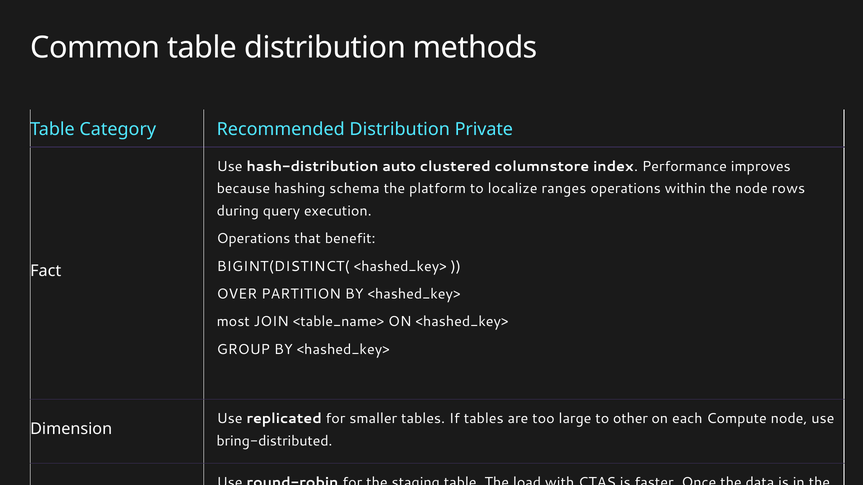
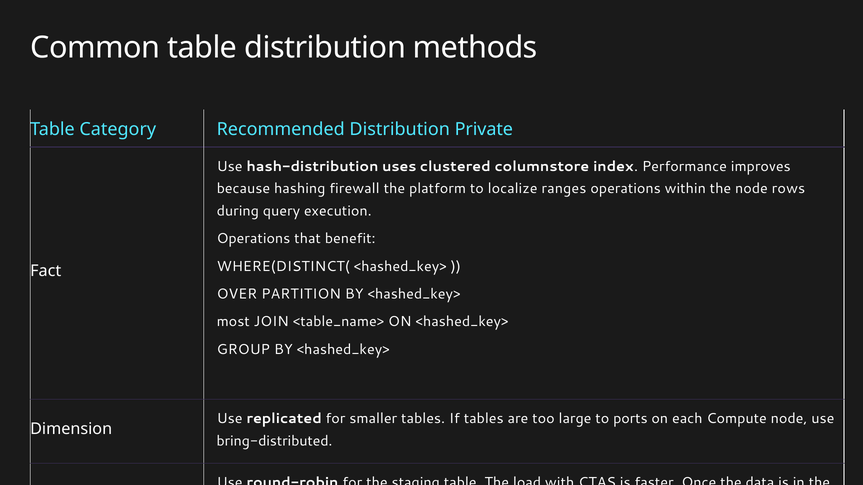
auto: auto -> uses (399, 167)
schema: schema -> firewall (354, 189)
BIGINT(DISTINCT(: BIGINT(DISTINCT( -> WHERE(DISTINCT( (283, 267)
other: other -> ports (630, 419)
